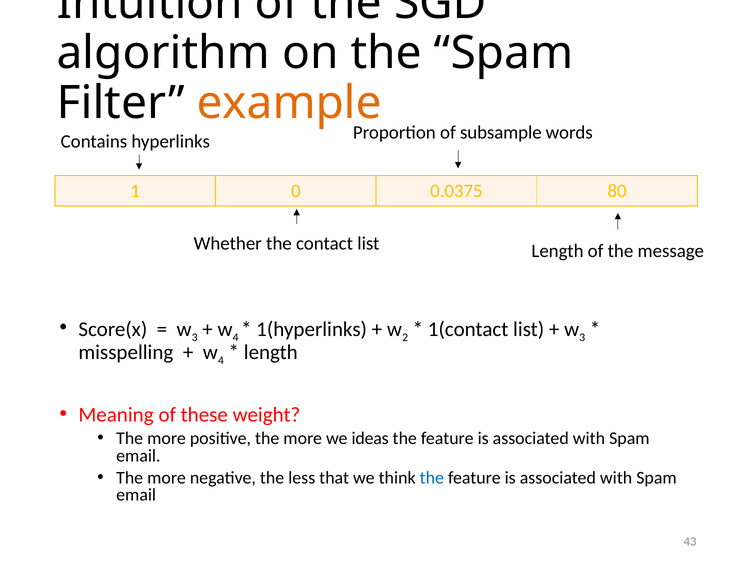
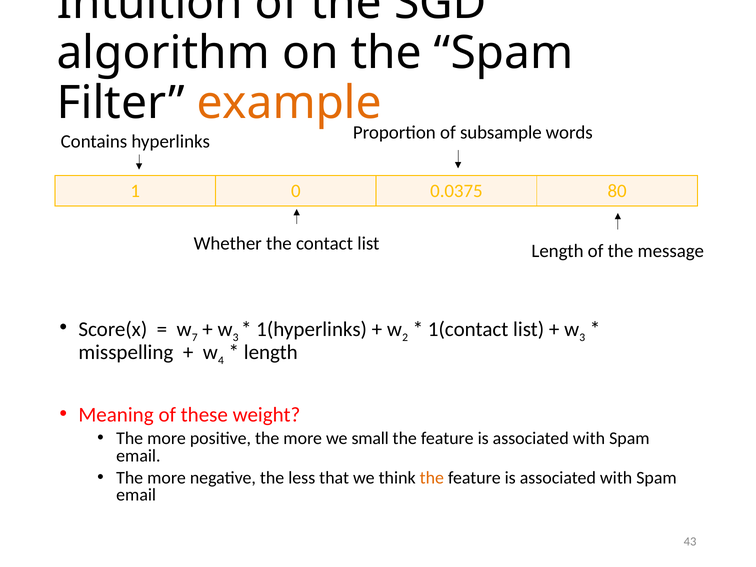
3: 3 -> 7 (195, 337)
4: 4 -> 3 (236, 337)
ideas: ideas -> small (370, 438)
the colour: blue -> orange (432, 478)
